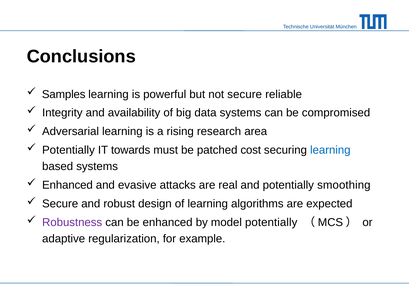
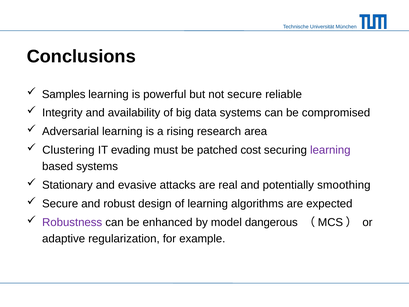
Potentially: Potentially -> Clustering (68, 150)
towards: towards -> evading (131, 150)
learning colour: blue -> purple (330, 150)
Enhanced: Enhanced -> Stationary (67, 185)
model potentially: potentially -> dangerous (271, 222)
